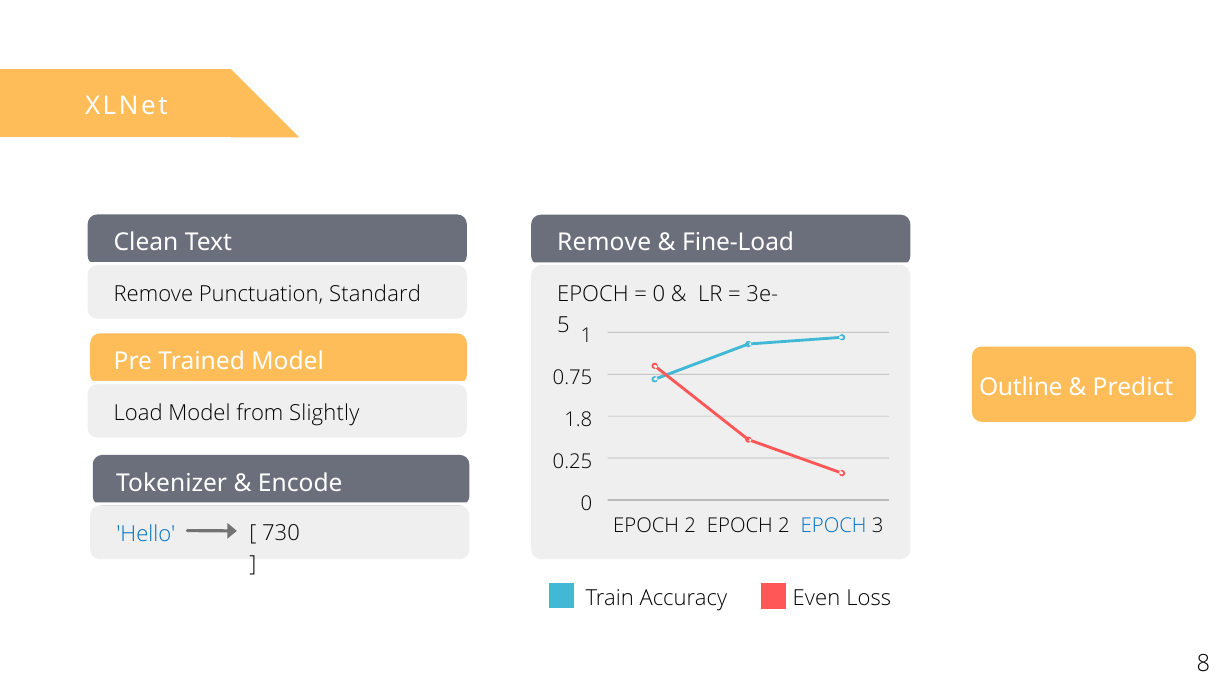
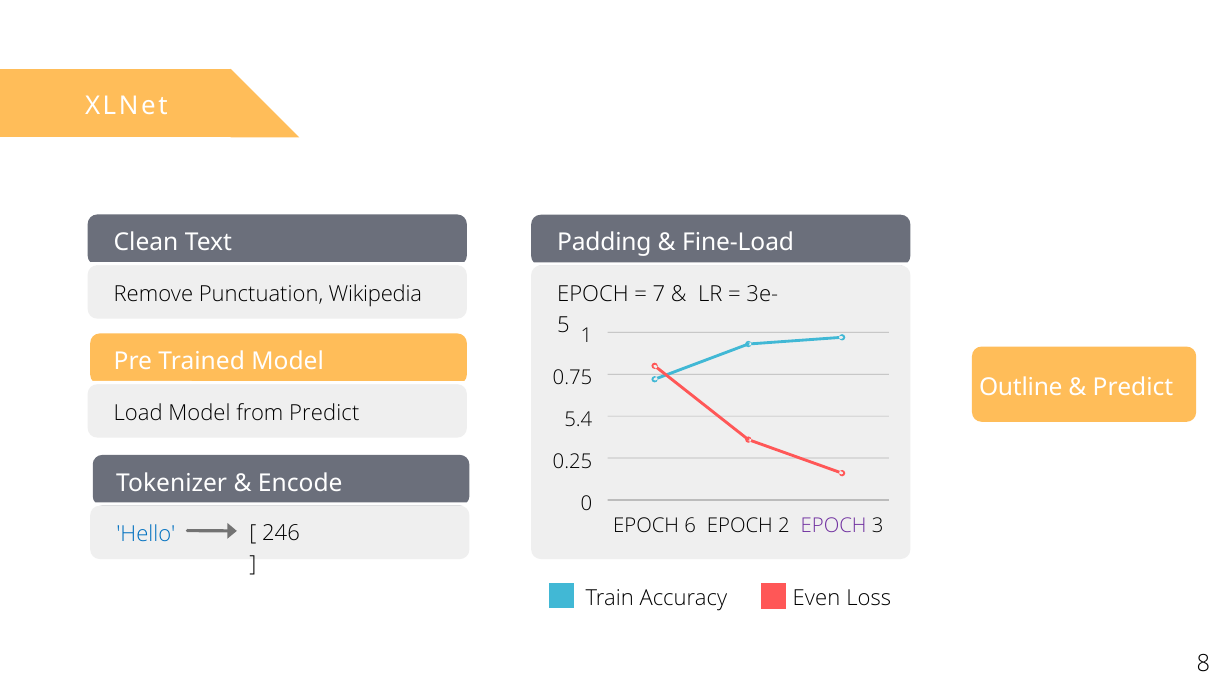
Remove: Remove -> Padding (604, 243)
Standard: Standard -> Wikipedia (375, 294)
0: 0 -> 7 (659, 294)
from Slightly: Slightly -> Predict (324, 413)
1.8: 1.8 -> 5.4 (578, 420)
2: 2 -> 6 (690, 526)
EPOCH colour: blue -> purple (834, 526)
730: 730 -> 246 (281, 533)
